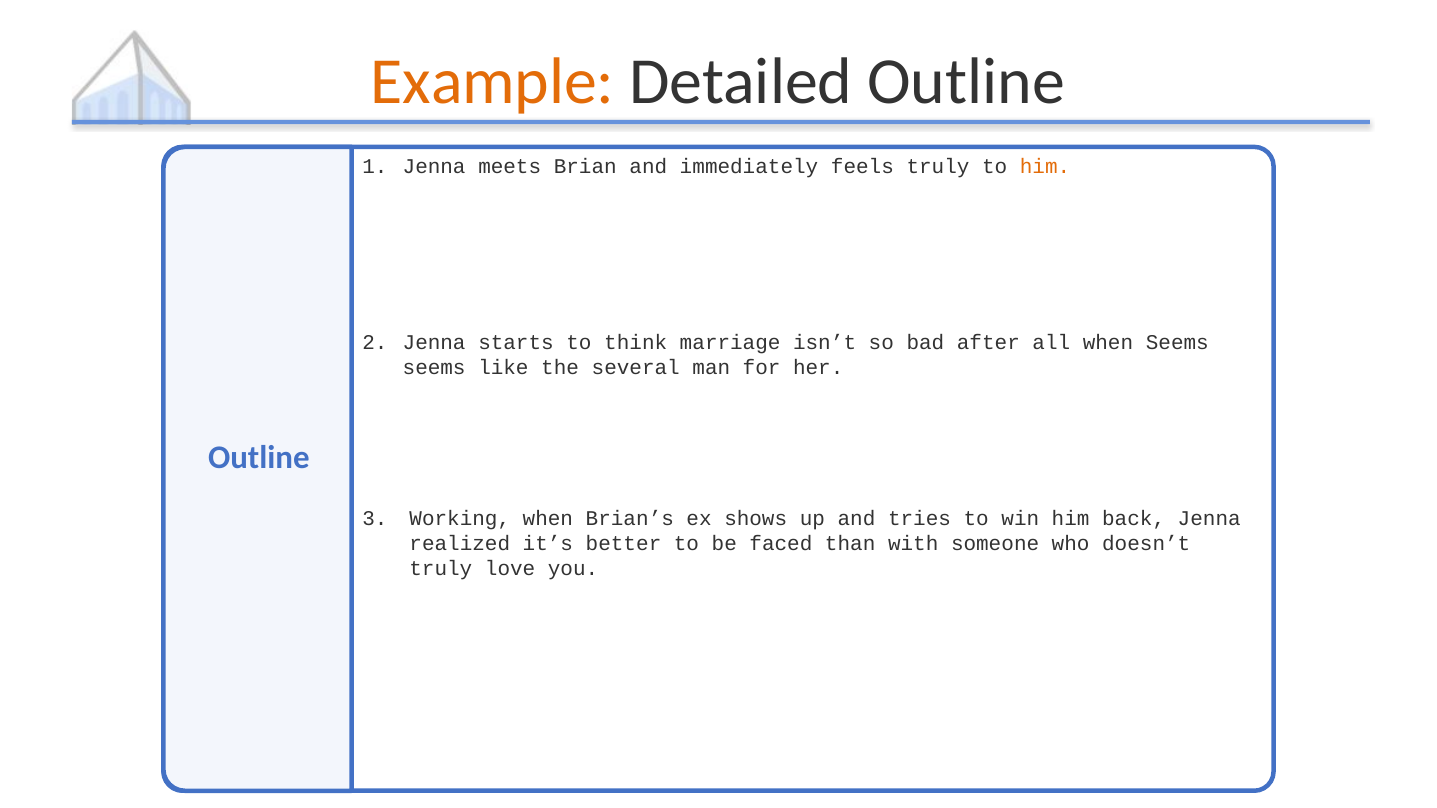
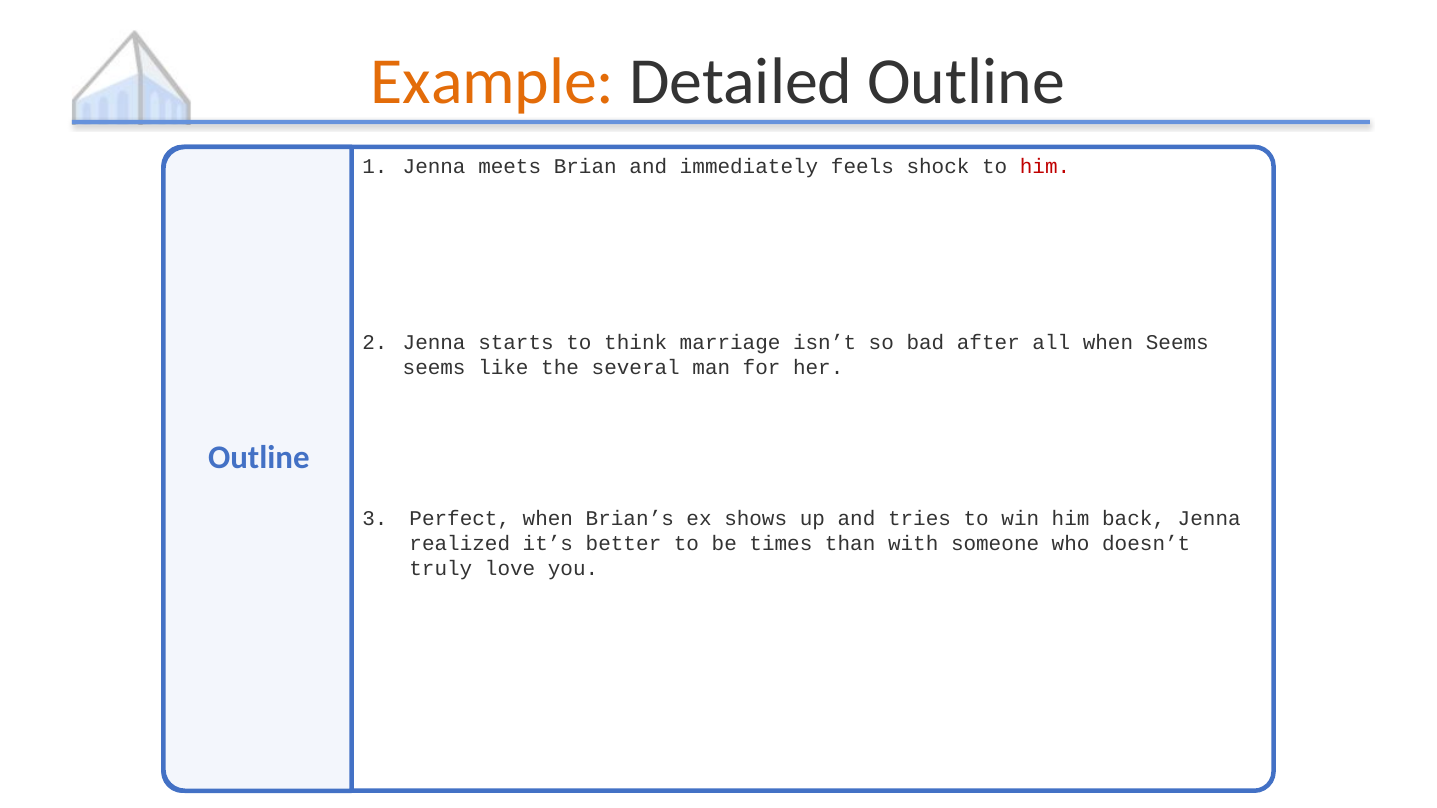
feels truly: truly -> shock (938, 166)
him colour: orange -> red (1045, 166)
Working: Working -> Perfect (460, 519)
faced: faced -> times (781, 544)
